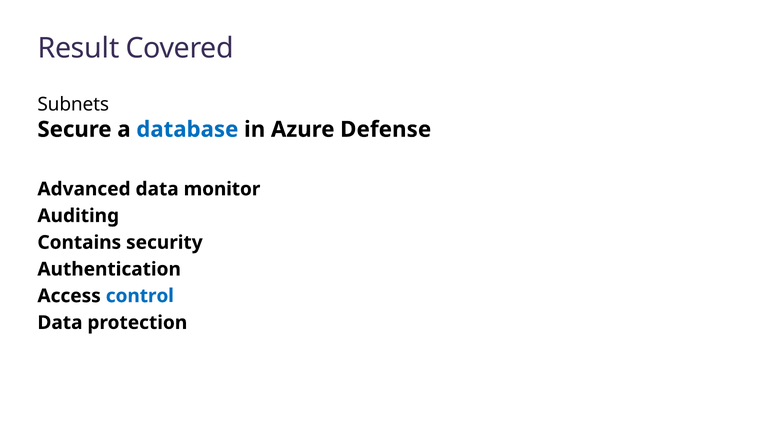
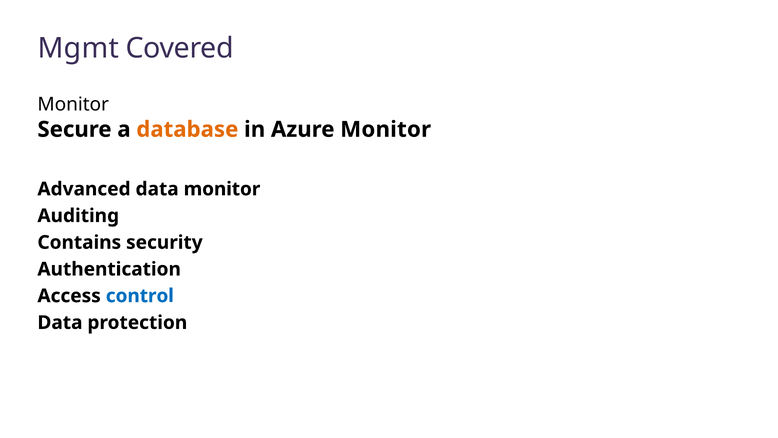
Result: Result -> Mgmt (78, 48)
Subnets: Subnets -> Monitor (73, 104)
database colour: blue -> orange (187, 129)
Azure Defense: Defense -> Monitor (386, 129)
